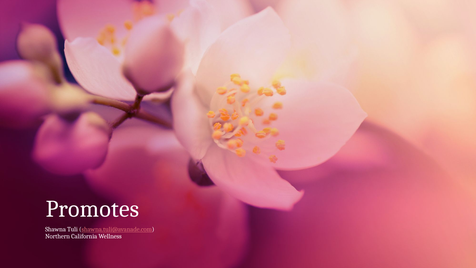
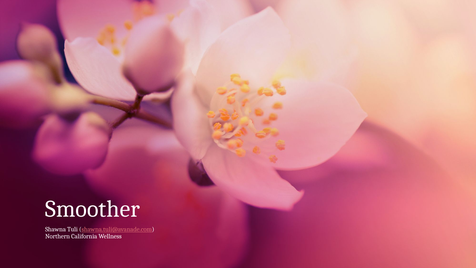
Promotes: Promotes -> Smoother (93, 209)
